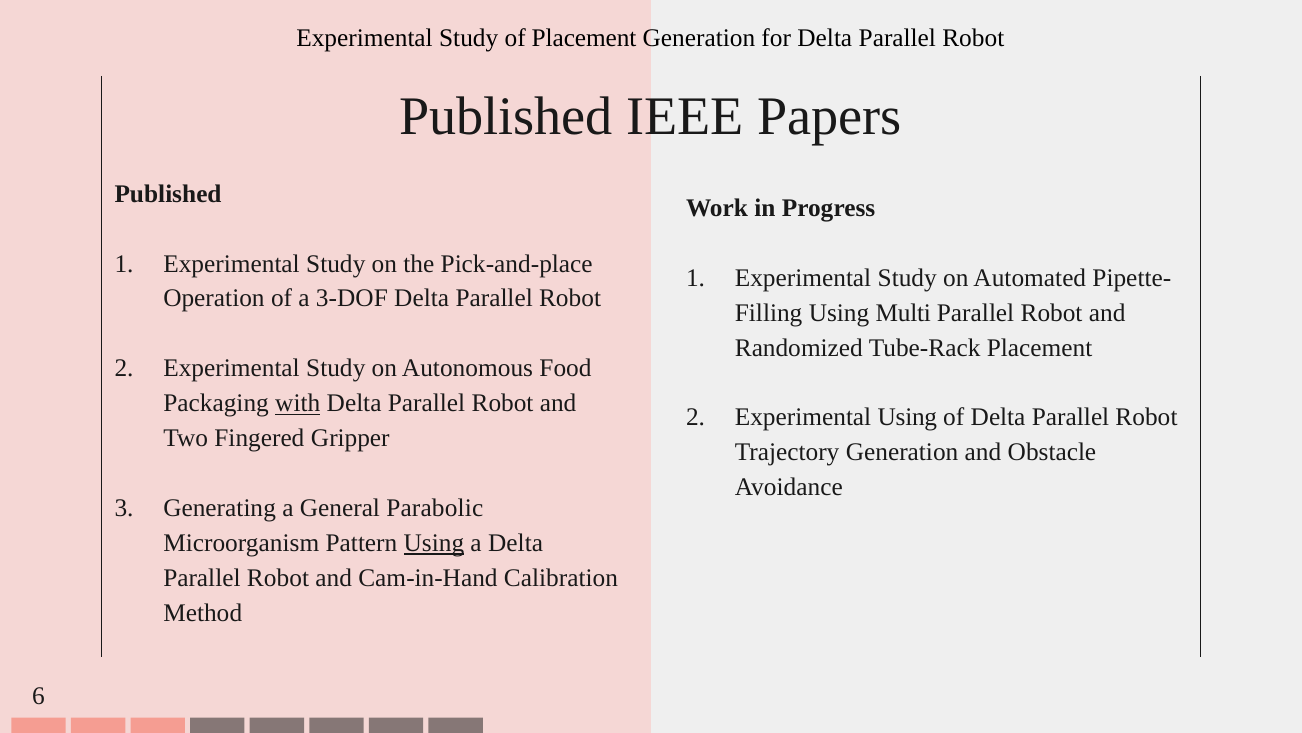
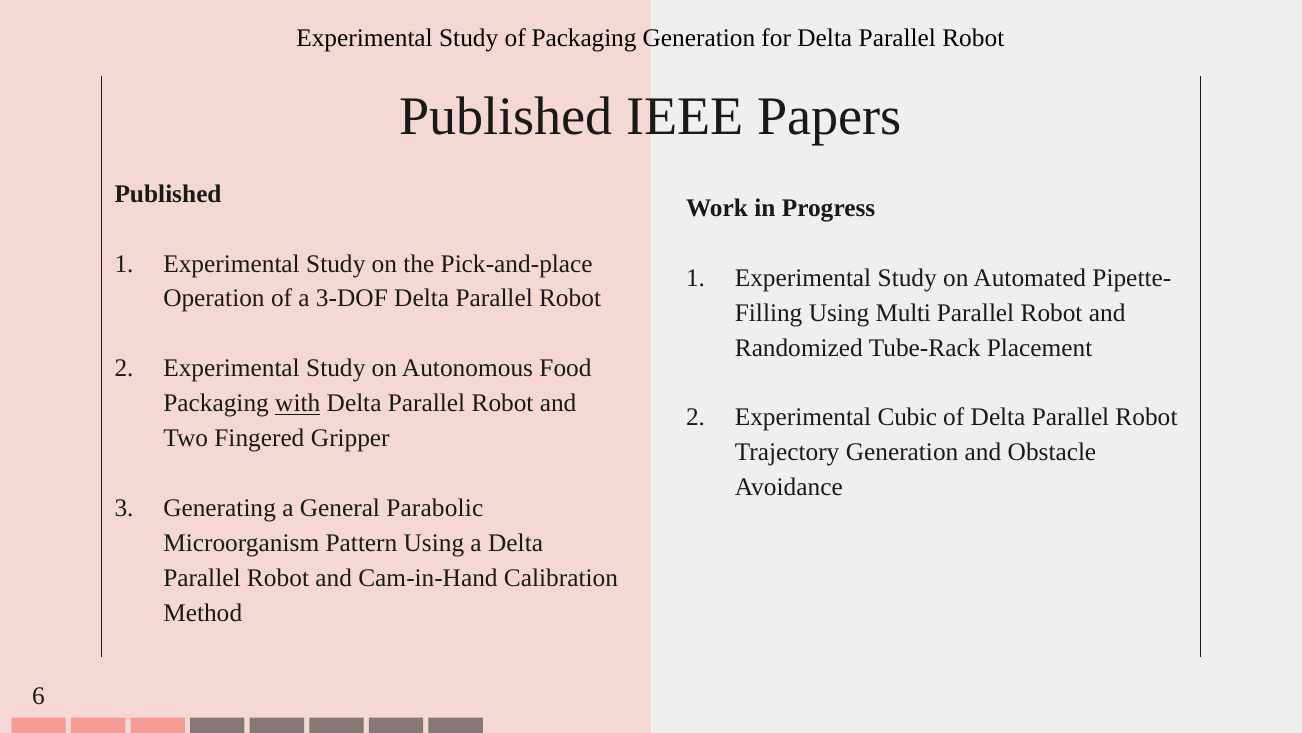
of Placement: Placement -> Packaging (584, 38)
Experimental Using: Using -> Cubic (907, 417)
Using underline: present -> none (434, 543)
